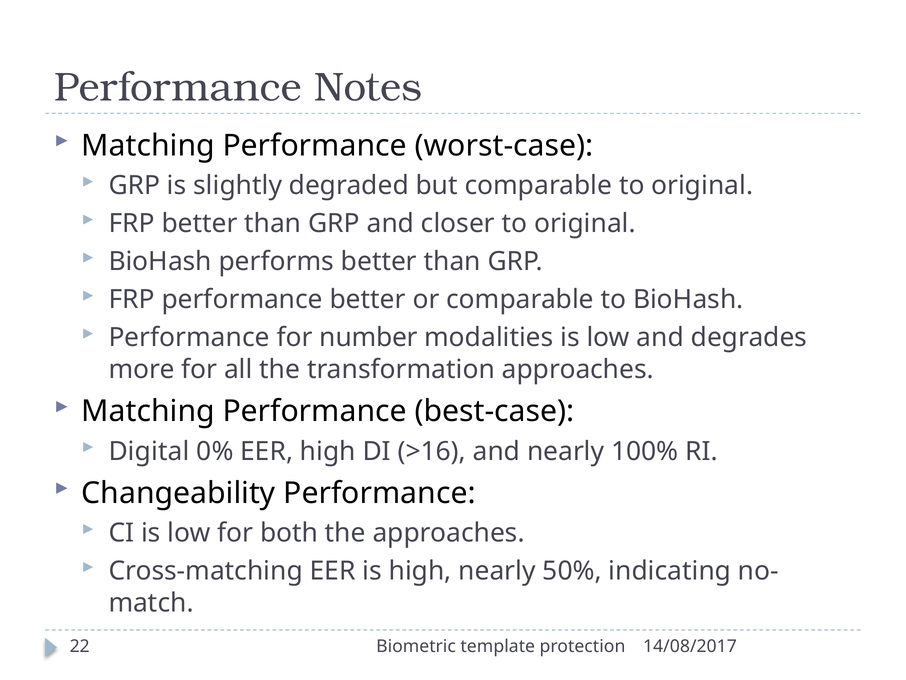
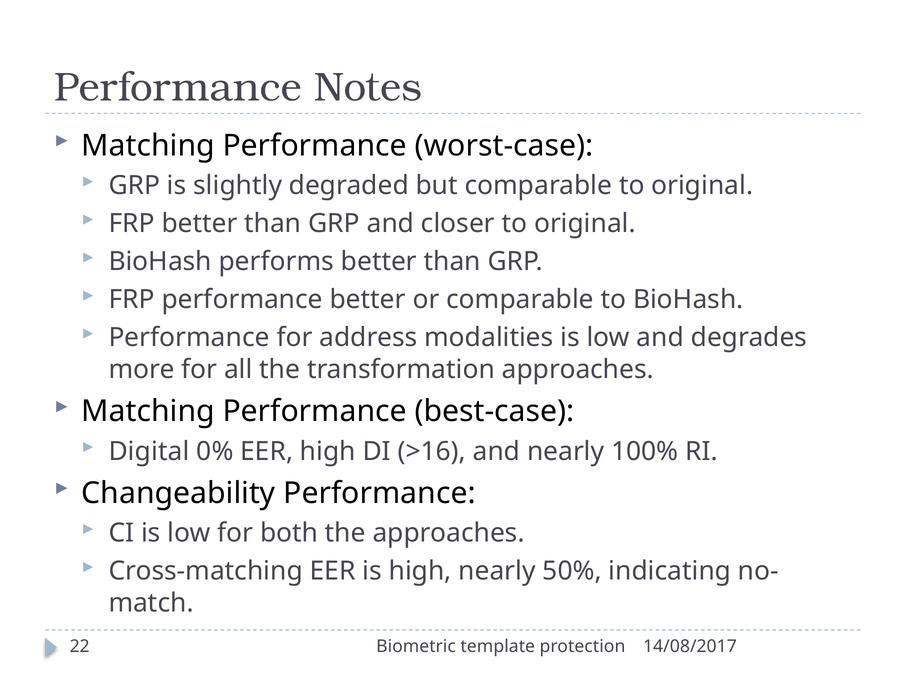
number: number -> address (368, 337)
